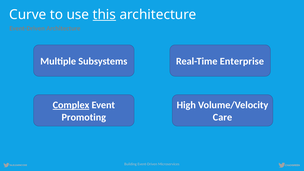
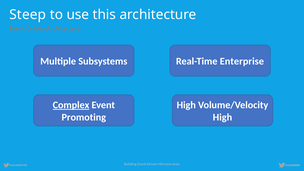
Curve: Curve -> Steep (28, 15)
this underline: present -> none (104, 15)
Care: Care -> High (222, 117)
